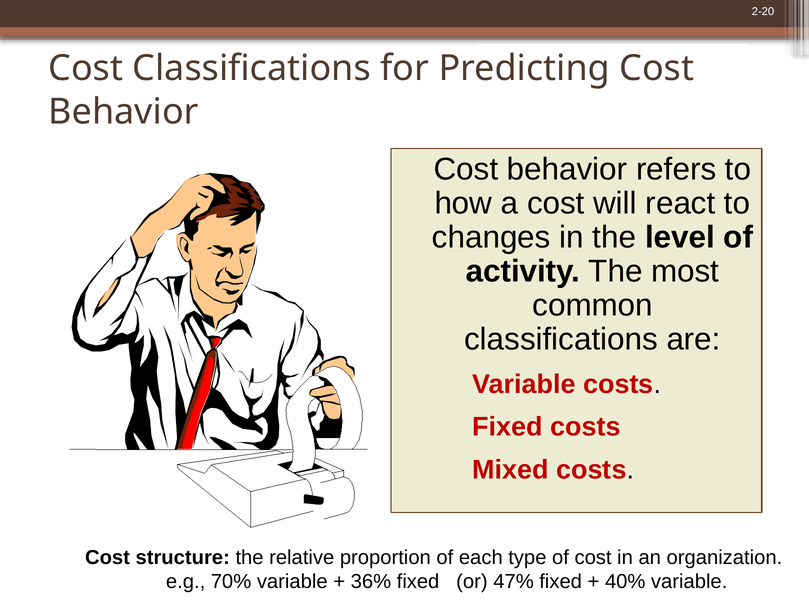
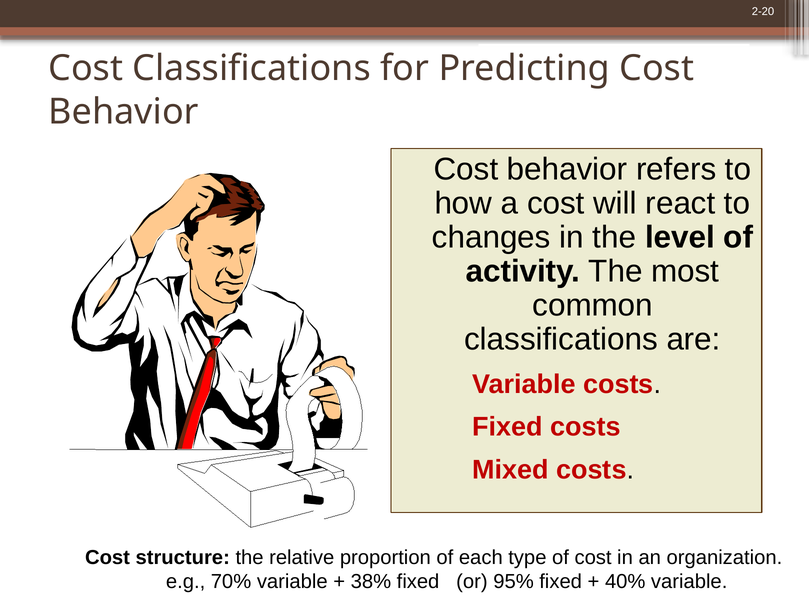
36%: 36% -> 38% (371, 582)
47%: 47% -> 95% (513, 582)
